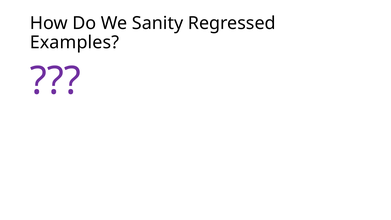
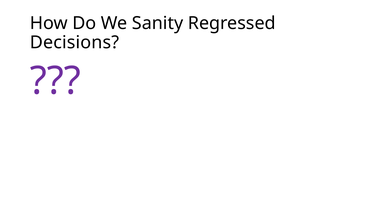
Examples: Examples -> Decisions (74, 43)
